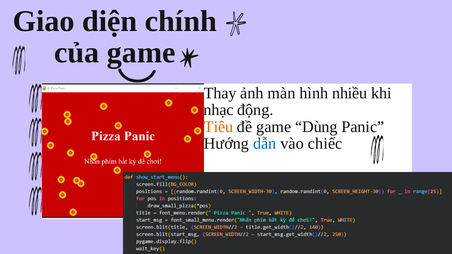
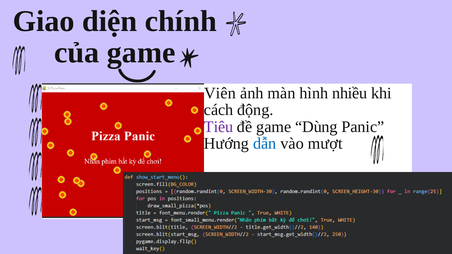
Thay: Thay -> Viên (220, 93)
nhạc: nhạc -> cách (219, 110)
Tiêu colour: orange -> purple (219, 127)
chiếc: chiếc -> mượt (325, 144)
